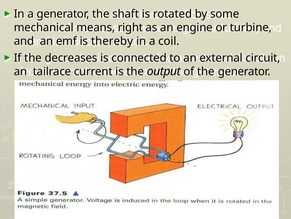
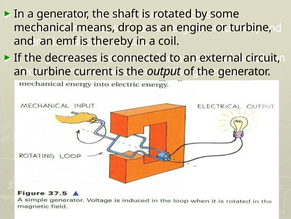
right: right -> drop (130, 27)
an tailrace: tailrace -> turbine (52, 71)
